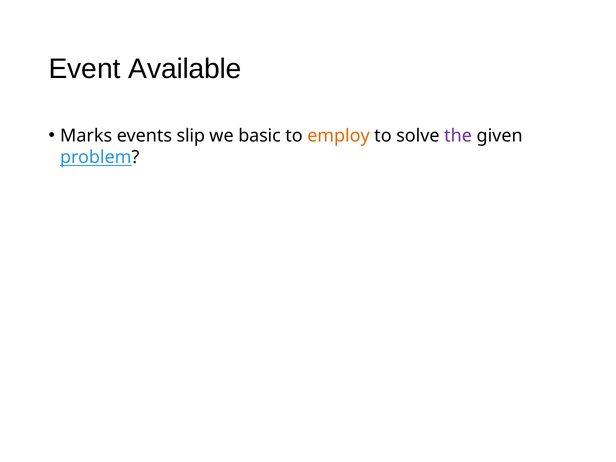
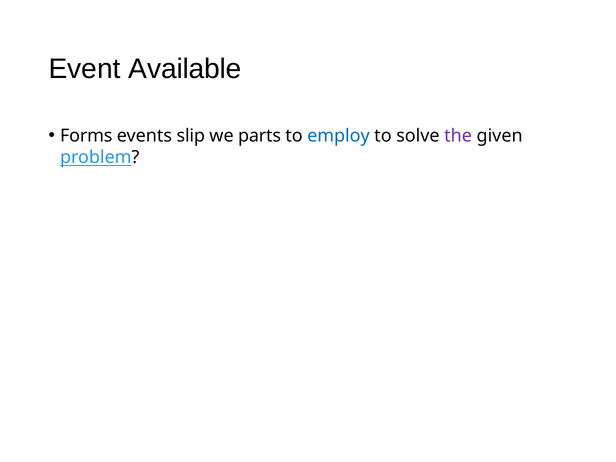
Marks: Marks -> Forms (86, 136)
basic: basic -> parts (260, 136)
employ colour: orange -> blue (338, 136)
